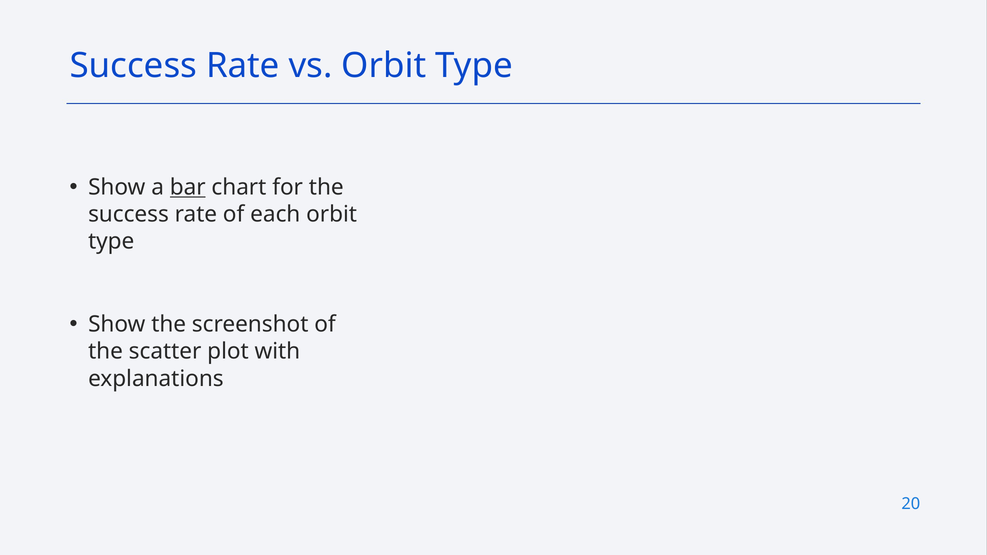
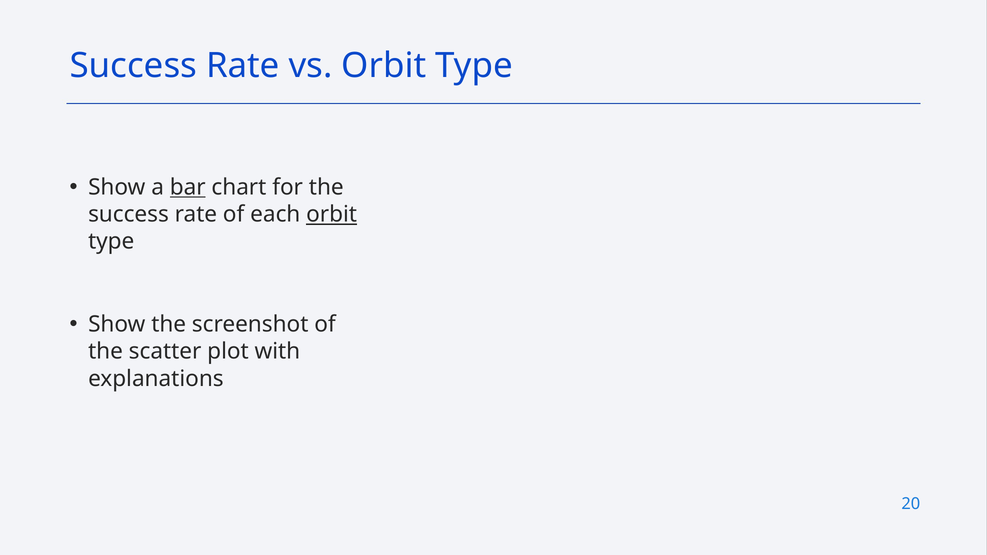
orbit underline: none -> present (332, 214)
